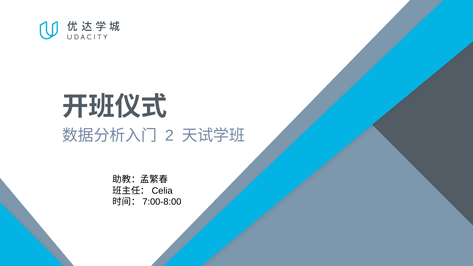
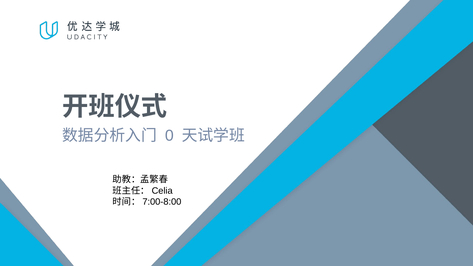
2: 2 -> 0 (169, 136)
